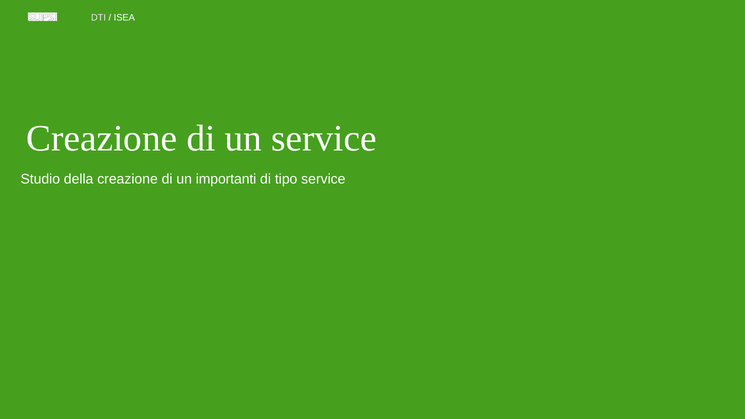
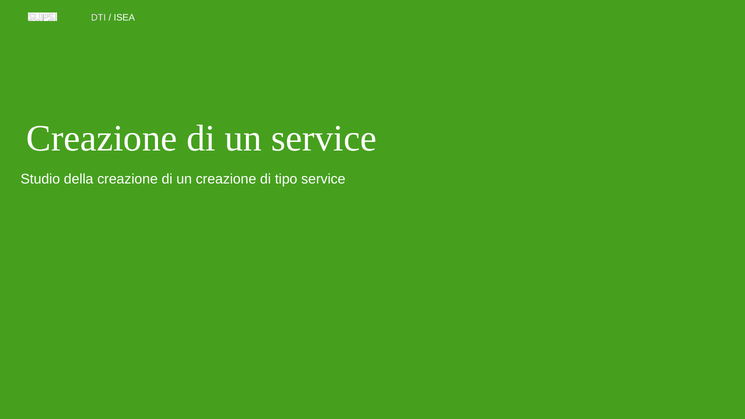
un importanti: importanti -> creazione (226, 179)
